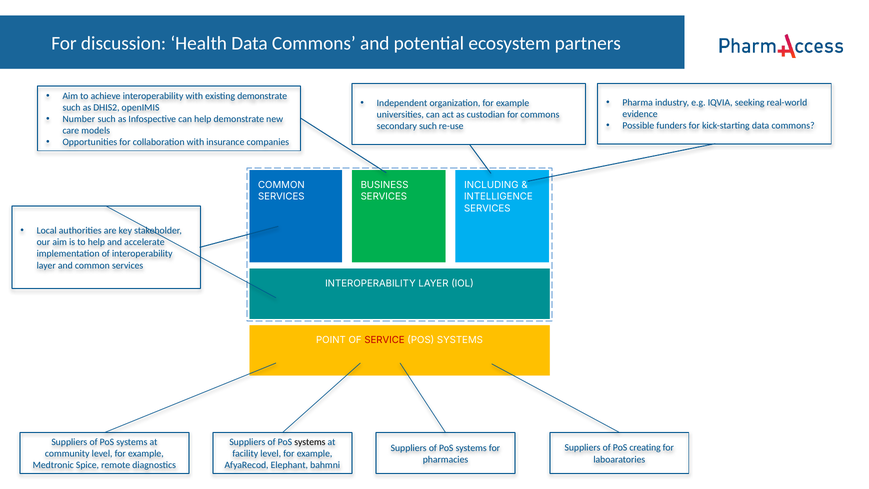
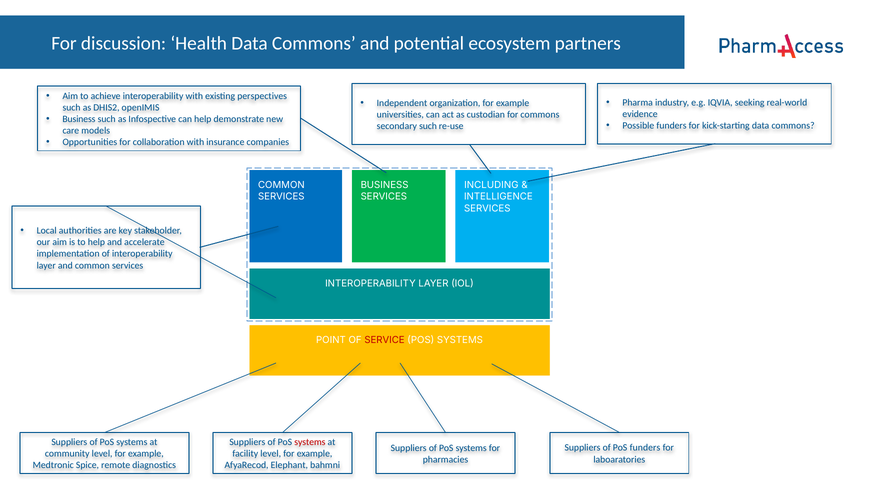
existing demonstrate: demonstrate -> perspectives (262, 96)
Number: Number -> Business (79, 119)
systems colour: black -> red (310, 442)
PoS creating: creating -> funders (645, 448)
